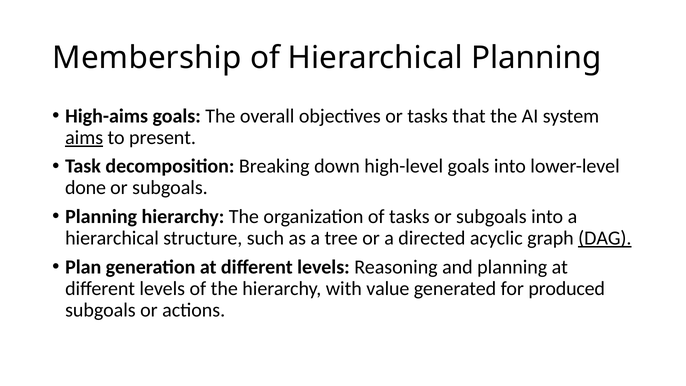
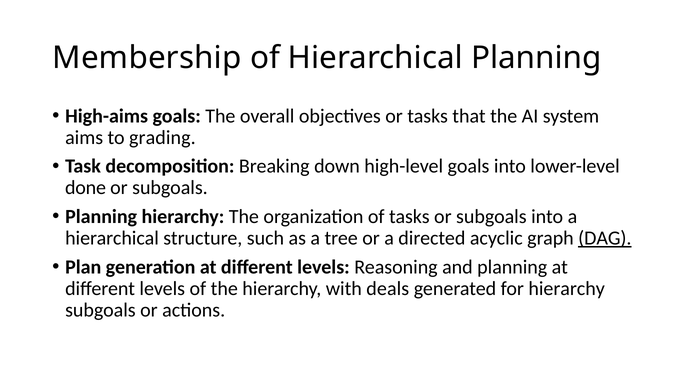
aims underline: present -> none (84, 138)
present: present -> grading (162, 138)
value: value -> deals (388, 288)
for produced: produced -> hierarchy (567, 288)
